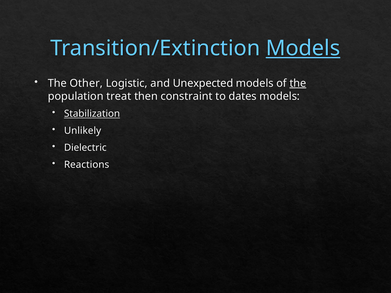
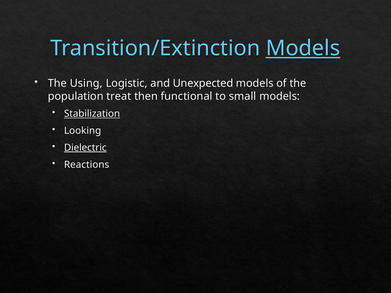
Other: Other -> Using (86, 83)
the underline: present -> none (298, 83)
constraint: constraint -> functional (187, 96)
dates: dates -> small (243, 96)
Unlikely: Unlikely -> Looking (83, 131)
Dielectric underline: none -> present (85, 148)
